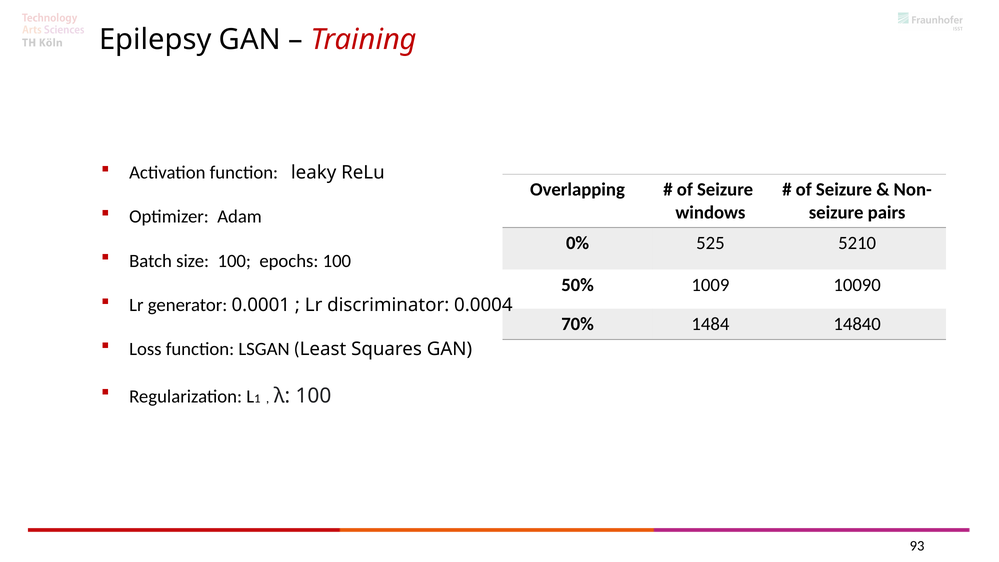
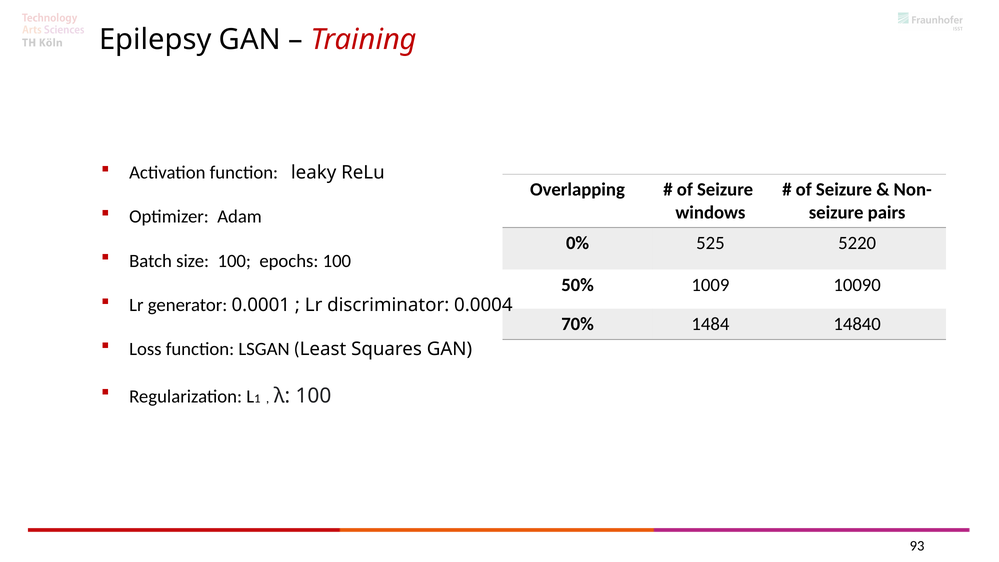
5210: 5210 -> 5220 (857, 243)
